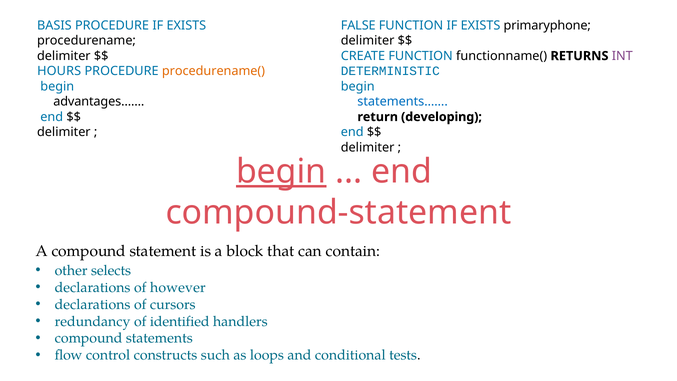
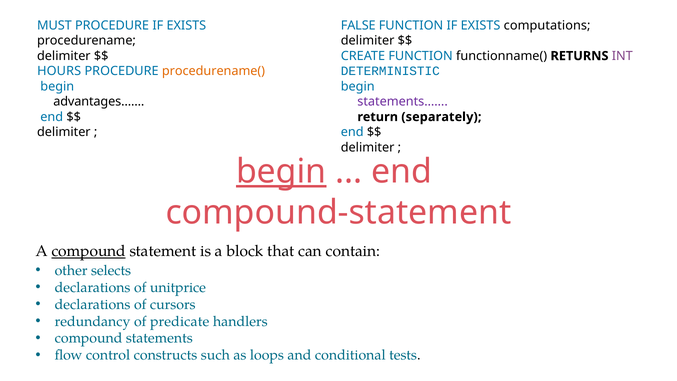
BASIS: BASIS -> MUST (54, 25)
primaryphone: primaryphone -> computations (547, 25)
statements…… colour: blue -> purple (403, 102)
developing: developing -> separately (441, 117)
compound underline: none -> present (89, 251)
however: however -> unitprice (178, 287)
identified: identified -> predicate (180, 321)
